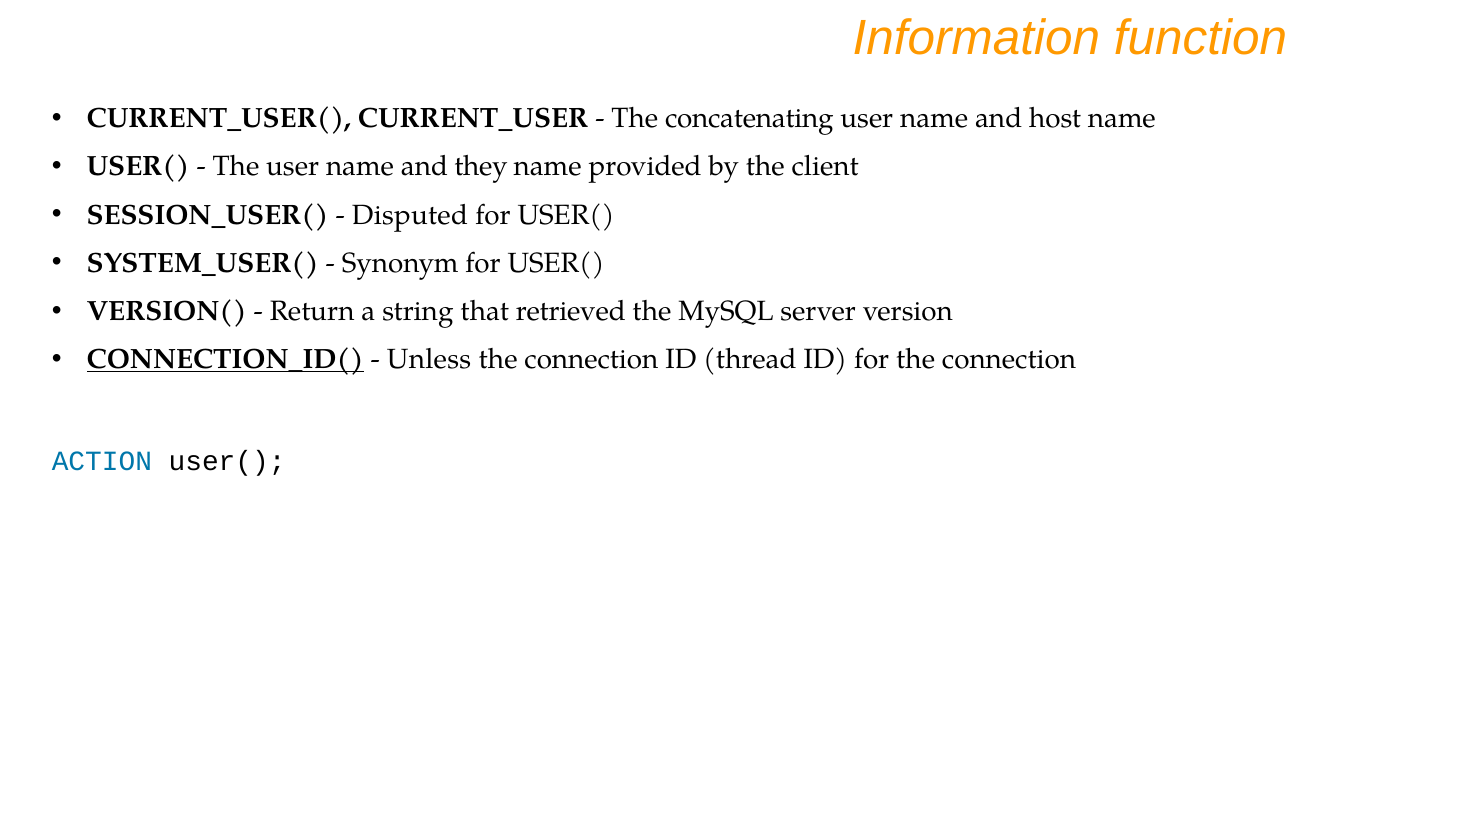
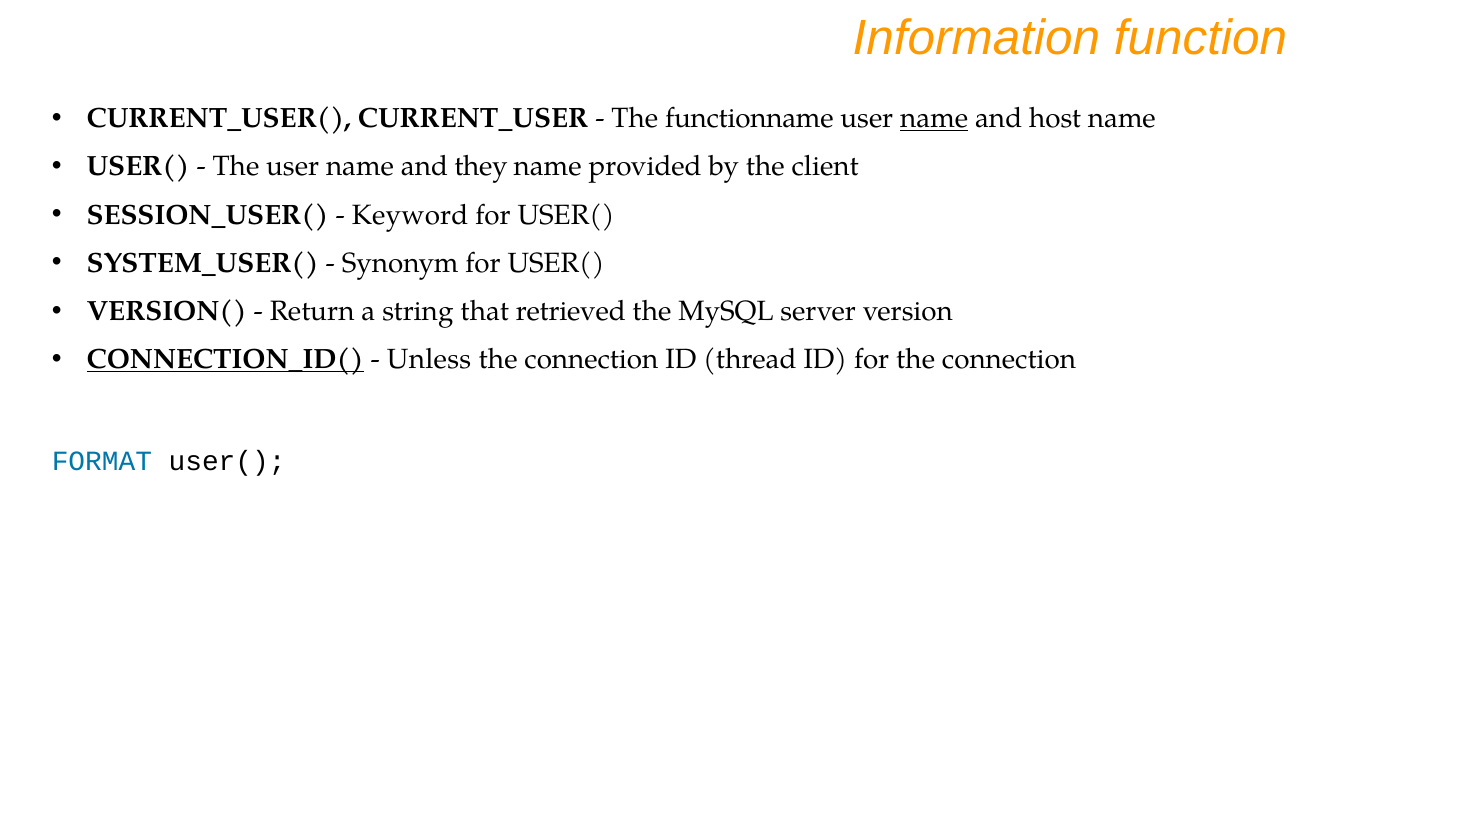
concatenating: concatenating -> functionname (749, 118)
name underline: none -> present (934, 118)
Disputed: Disputed -> Keyword (410, 215)
ACTION: ACTION -> FORMAT (102, 461)
